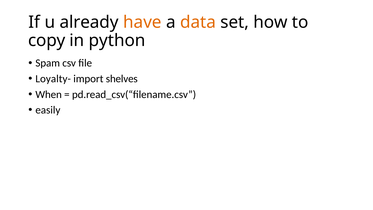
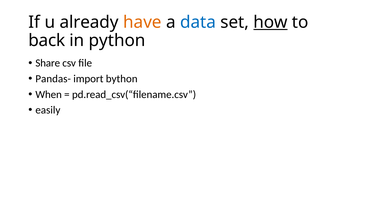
data colour: orange -> blue (198, 22)
how underline: none -> present (270, 22)
copy: copy -> back (47, 41)
Spam: Spam -> Share (48, 63)
Loyalty-: Loyalty- -> Pandas- (53, 79)
shelves: shelves -> bython (122, 79)
